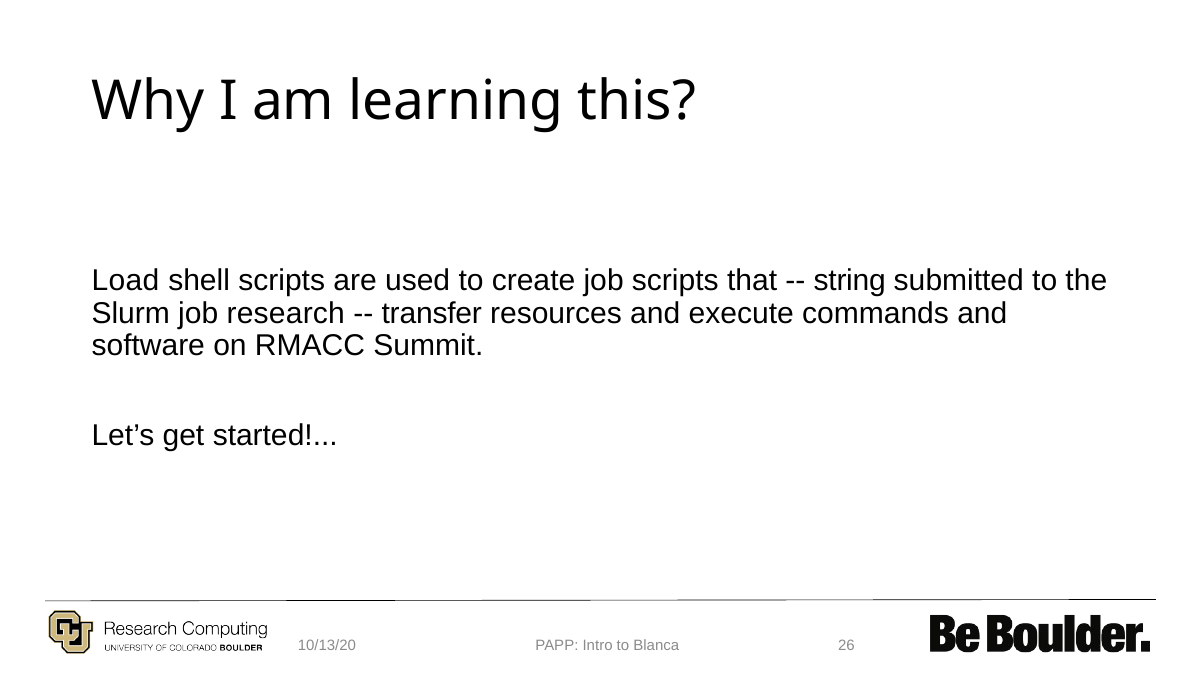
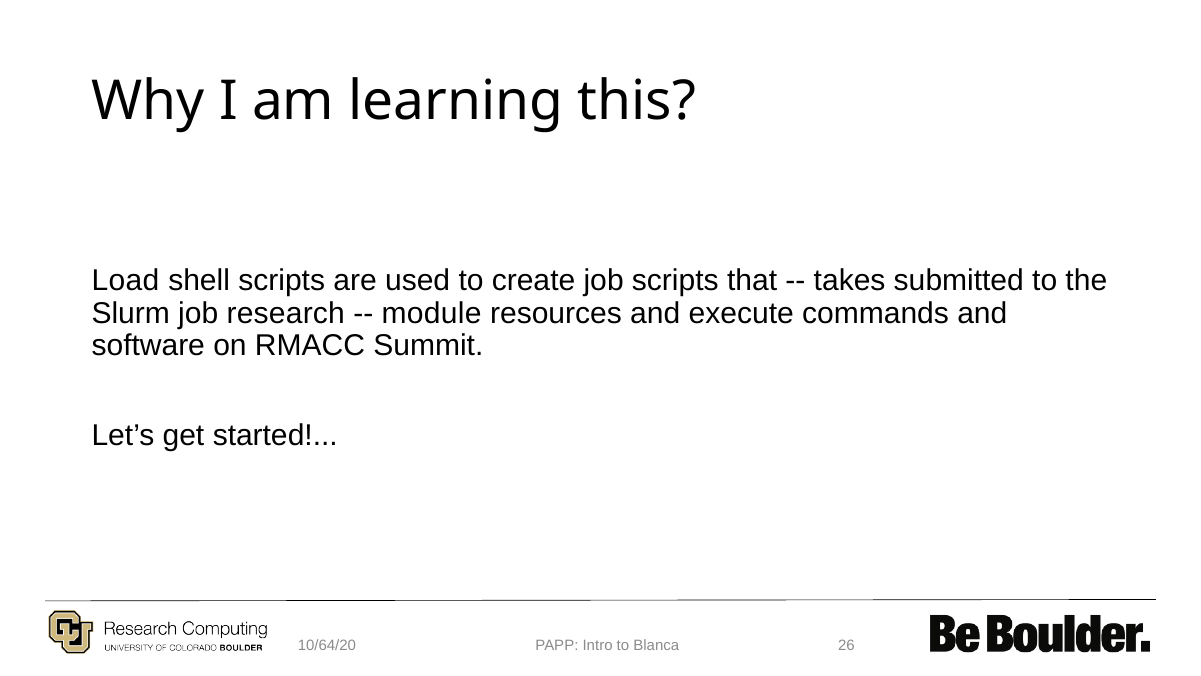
string: string -> takes (850, 281)
transfer: transfer -> module (432, 313)
10/13/20: 10/13/20 -> 10/64/20 (327, 645)
